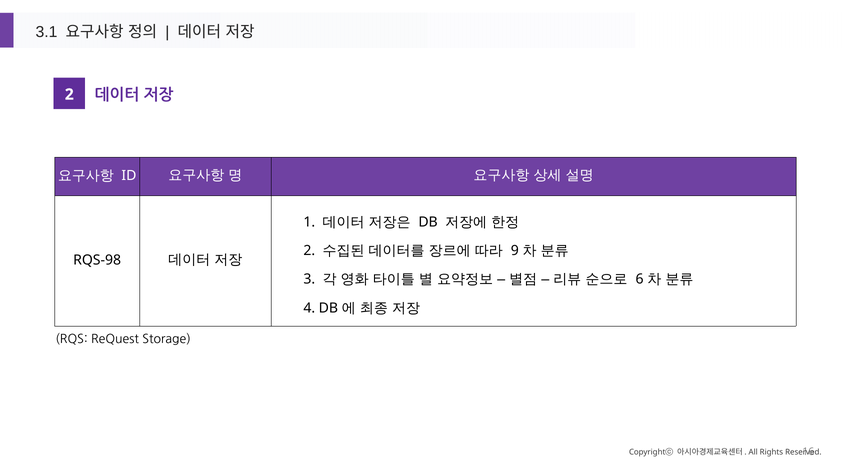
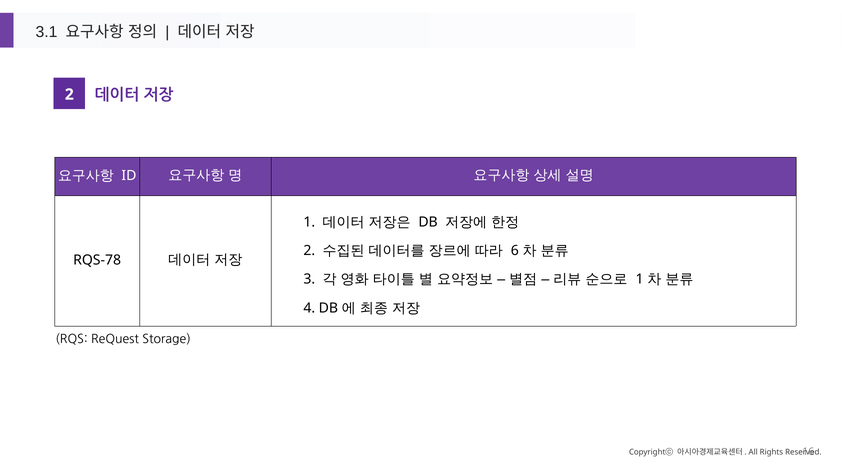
9: 9 -> 6 (515, 251)
RQS-98: RQS-98 -> RQS-78 (97, 260)
6: 6 -> 1 (640, 279)
